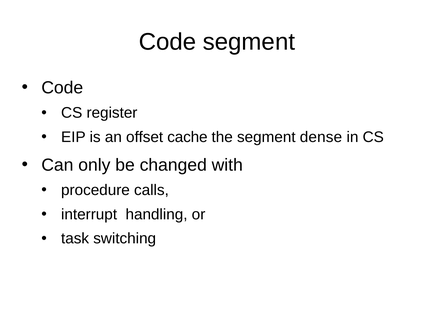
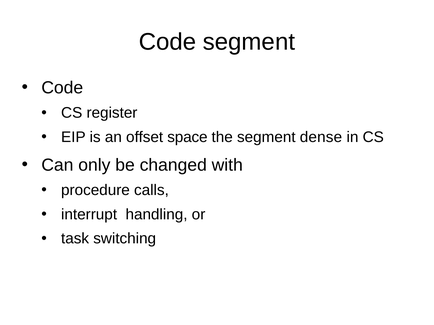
cache: cache -> space (187, 137)
